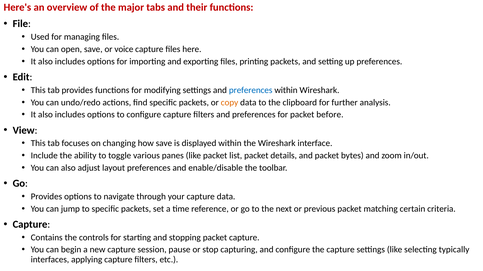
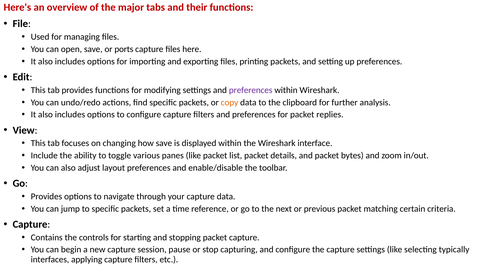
voice: voice -> ports (124, 49)
preferences colour: blue -> purple (251, 90)
before: before -> replies (330, 115)
